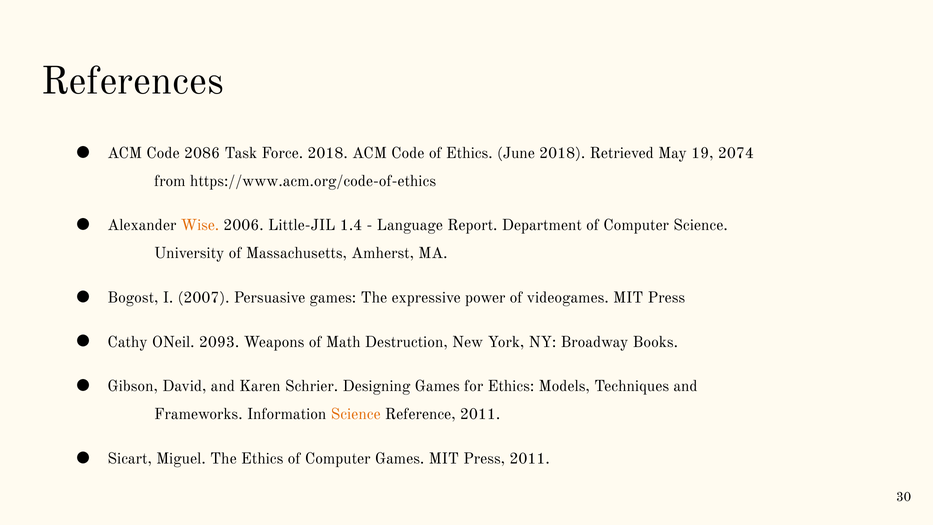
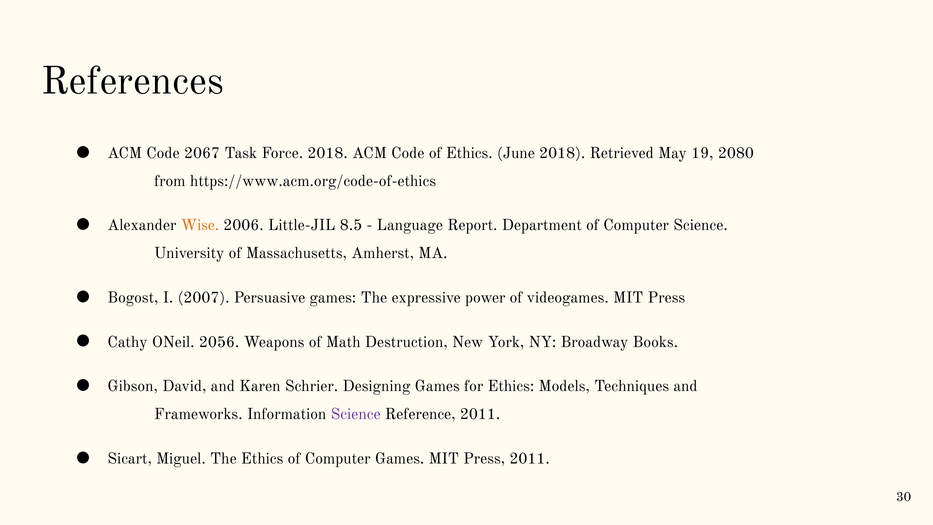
2086: 2086 -> 2067 (202, 153)
2074: 2074 -> 2080 (736, 153)
1.4: 1.4 -> 8.5 (351, 225)
2093: 2093 -> 2056 (219, 342)
Science colour: orange -> purple (356, 414)
